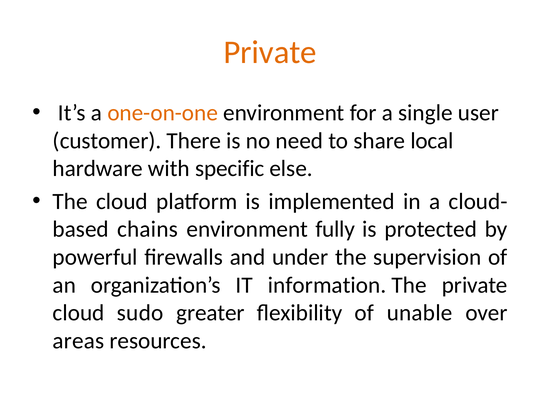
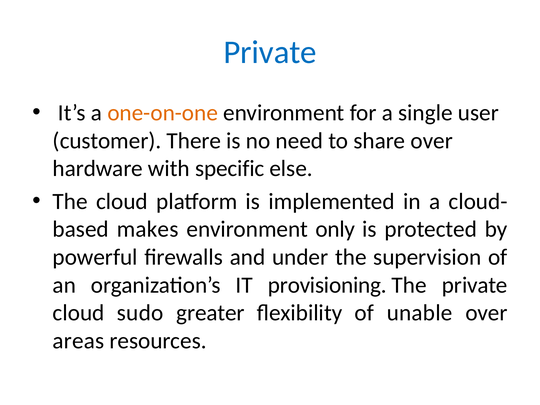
Private colour: orange -> blue (270, 52)
share local: local -> over (432, 141)
chains: chains -> makes (148, 229)
fully: fully -> only (335, 229)
information: information -> provisioning (327, 285)
